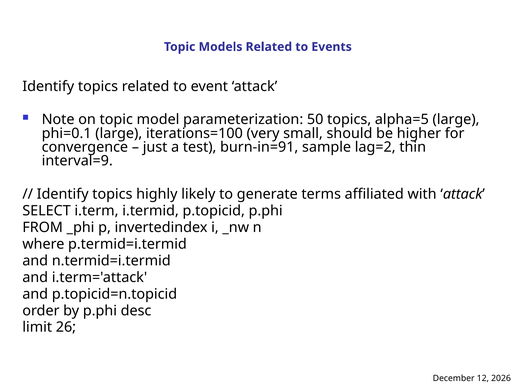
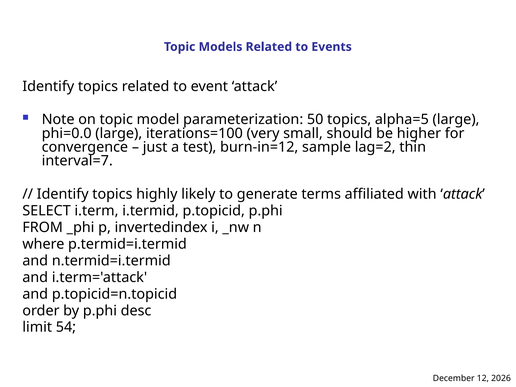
phi=0.1: phi=0.1 -> phi=0.0 (67, 133)
burn-in=91: burn-in=91 -> burn-in=12 (259, 147)
interval=9: interval=9 -> interval=7 (77, 161)
26: 26 -> 54 (66, 327)
